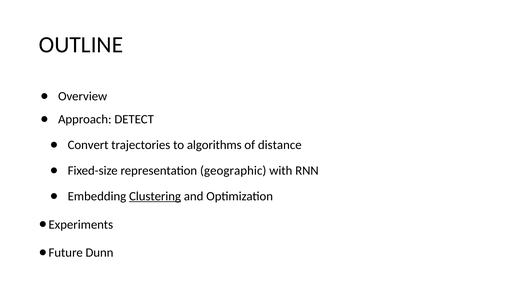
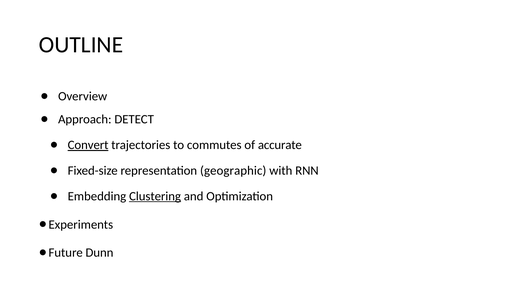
Convert underline: none -> present (88, 145)
algorithms: algorithms -> commutes (214, 145)
distance: distance -> accurate (280, 145)
